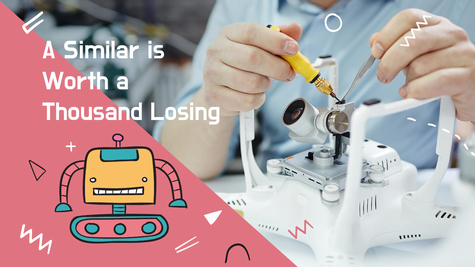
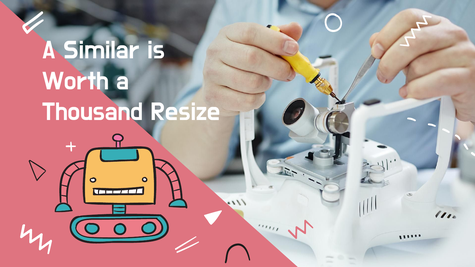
Losing: Losing -> Resize (185, 112)
